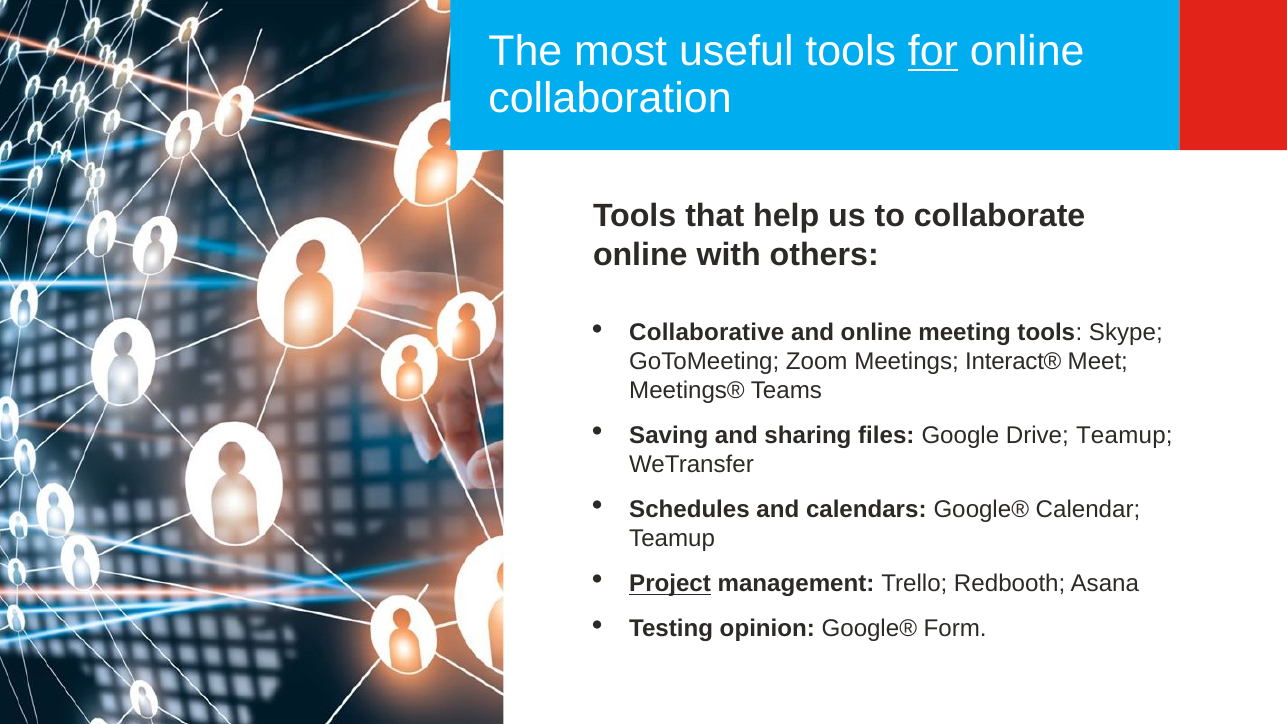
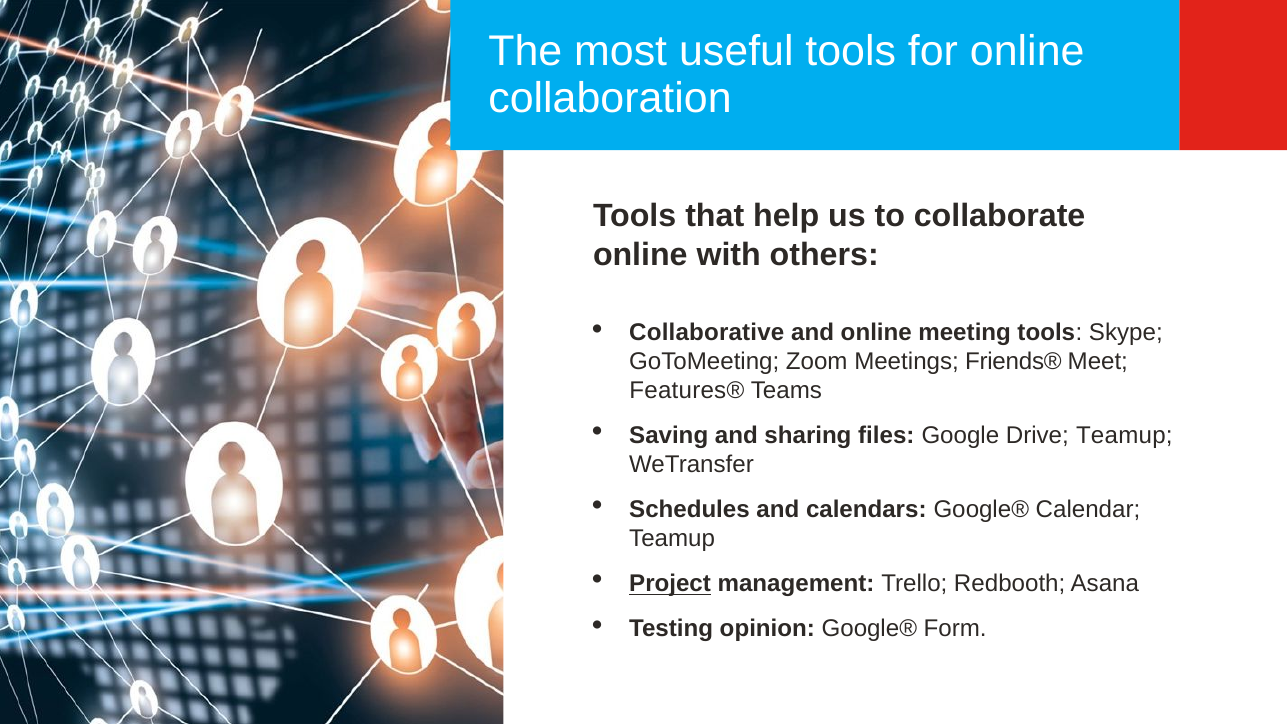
for underline: present -> none (933, 52)
Interact®: Interact® -> Friends® (1013, 362)
Meetings®: Meetings® -> Features® (687, 391)
